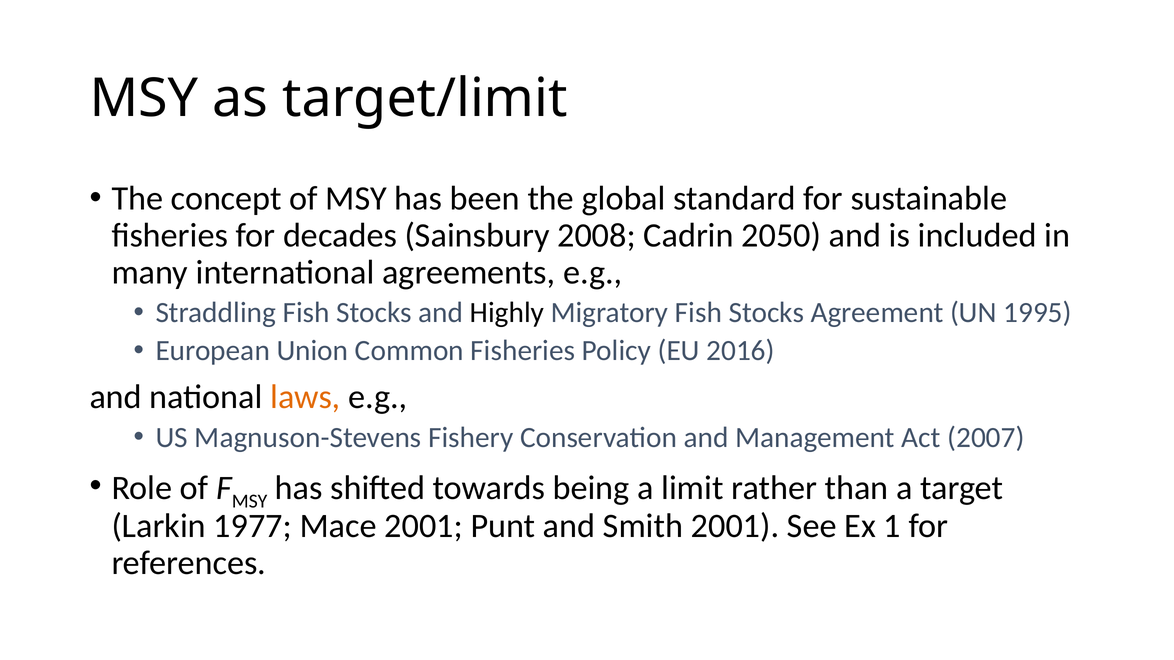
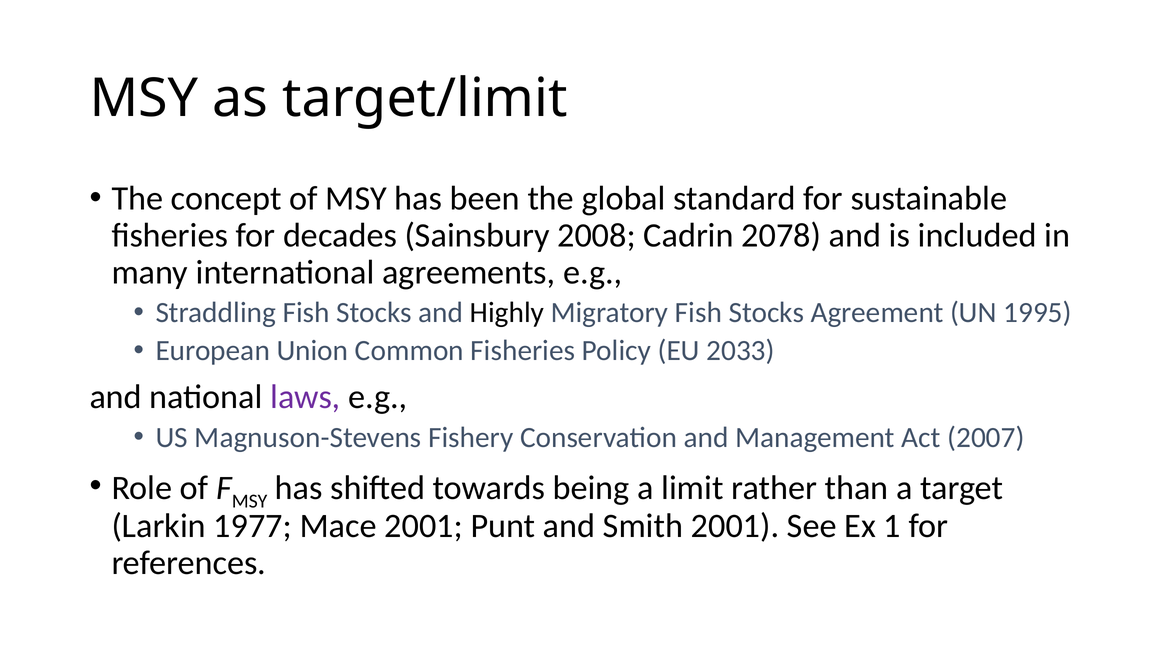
2050: 2050 -> 2078 (781, 235)
2016: 2016 -> 2033 (740, 351)
laws colour: orange -> purple (305, 397)
